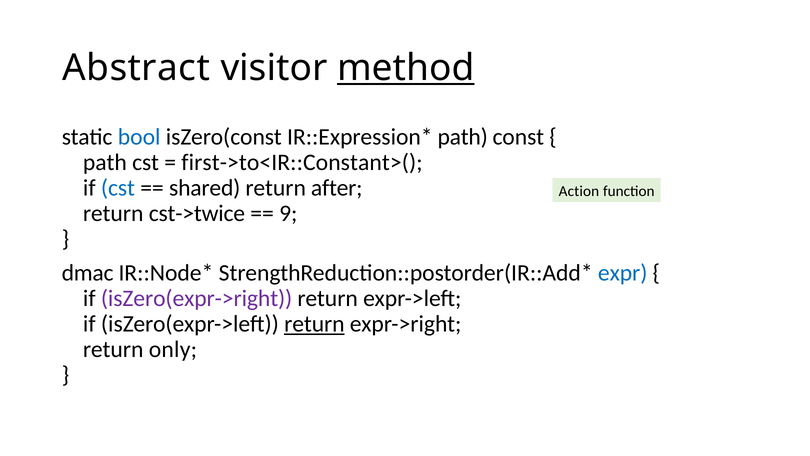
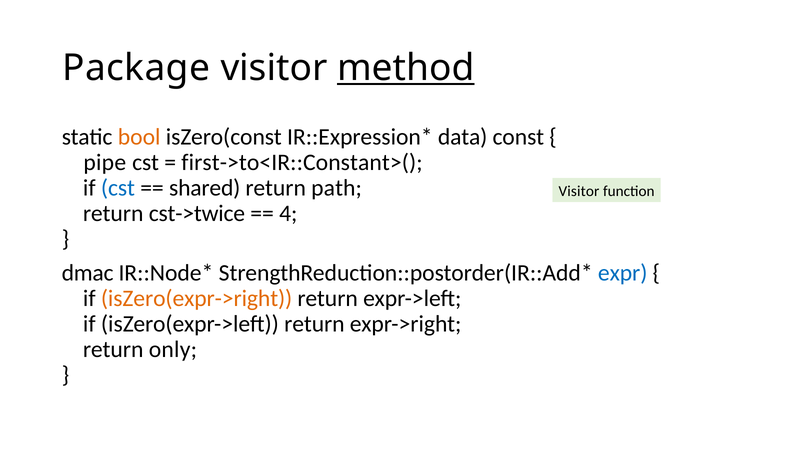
Abstract: Abstract -> Package (136, 68)
bool colour: blue -> orange (139, 137)
path: path -> data (463, 137)
path: path -> pipe (105, 162)
after: after -> path (337, 188)
Action: Action -> Visitor (579, 191)
9: 9 -> 4 (288, 213)
isZero(expr->right colour: purple -> orange (197, 298)
return underline: present -> none (314, 324)
